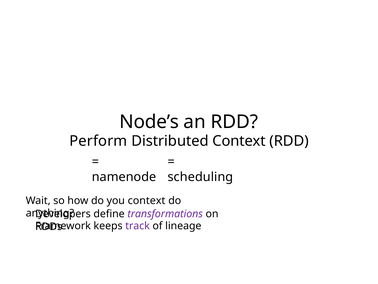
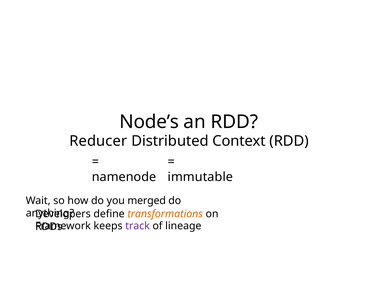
Perform: Perform -> Reducer (98, 141)
scheduling: scheduling -> immutable (200, 177)
you context: context -> merged (147, 200)
transformations colour: purple -> orange (165, 214)
